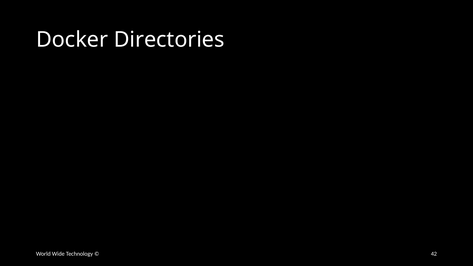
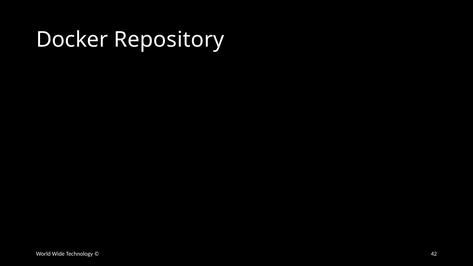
Directories: Directories -> Repository (169, 40)
